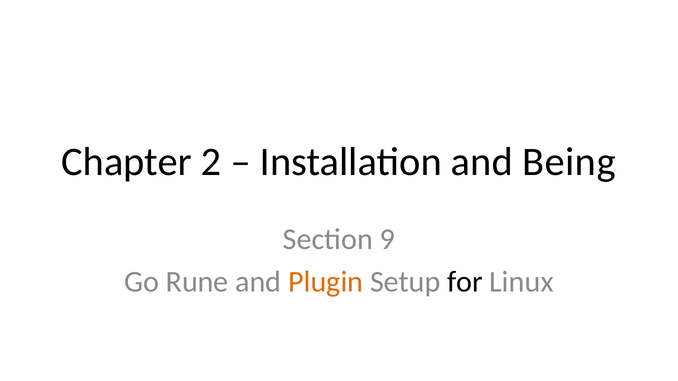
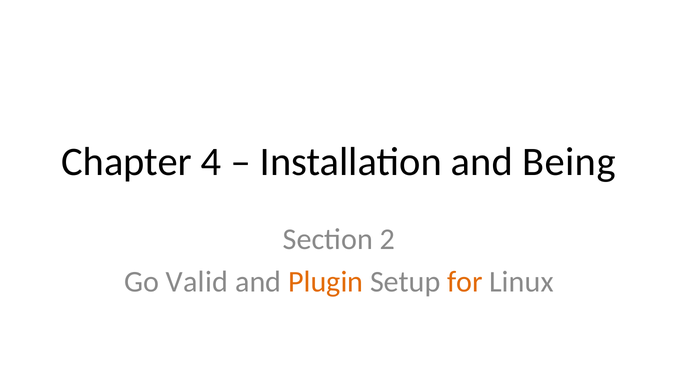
2: 2 -> 4 (211, 162)
9: 9 -> 2 (387, 240)
Rune: Rune -> Valid (197, 282)
for colour: black -> orange (465, 282)
